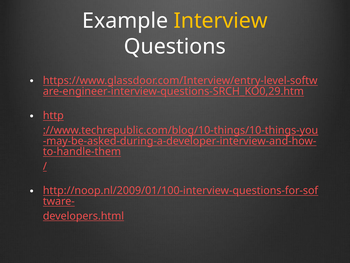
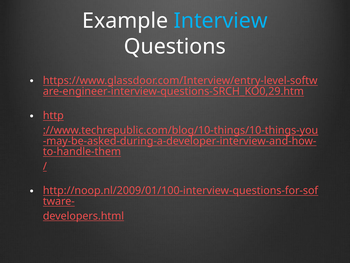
Interview colour: yellow -> light blue (221, 21)
